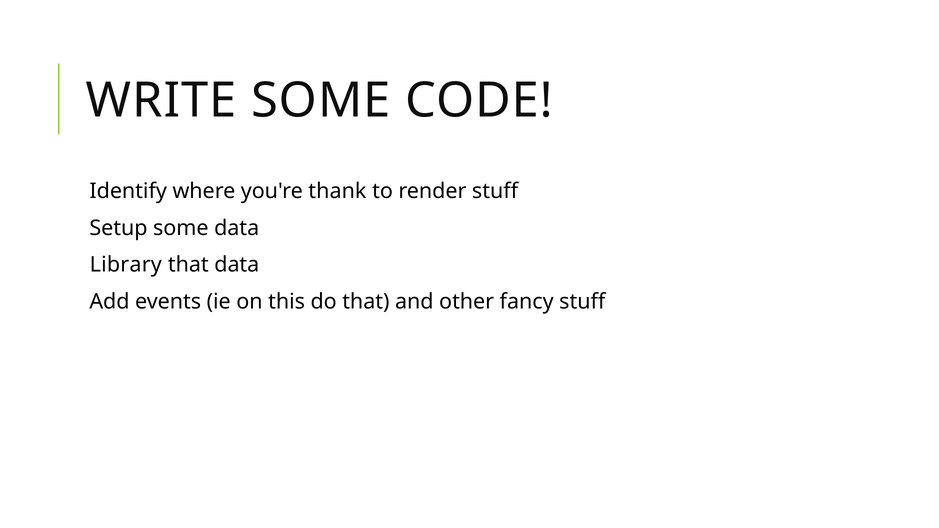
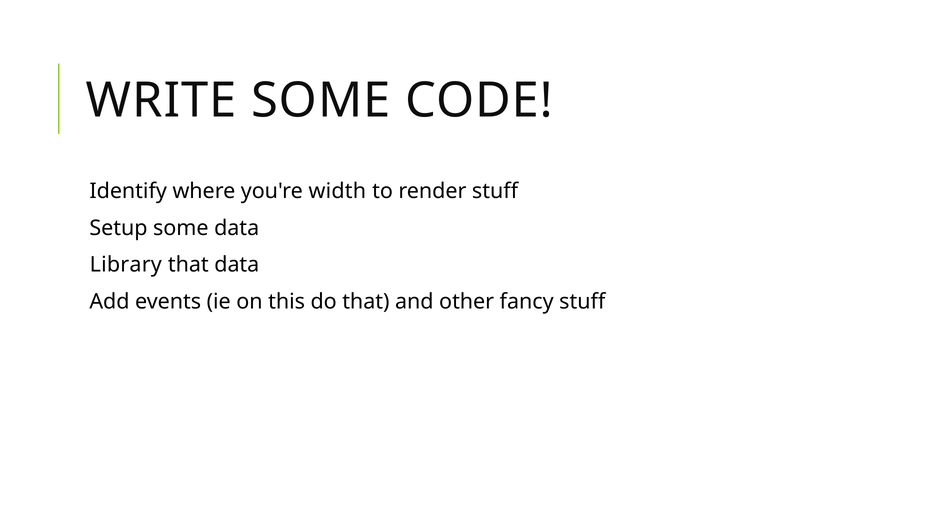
thank: thank -> width (337, 191)
